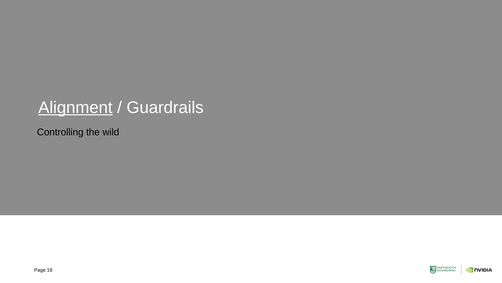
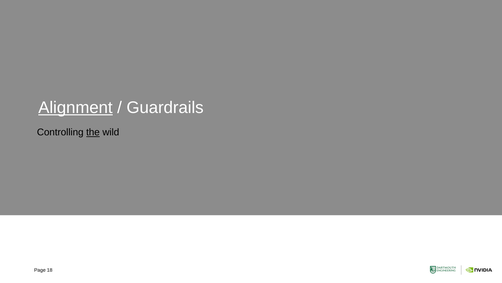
the underline: none -> present (93, 132)
